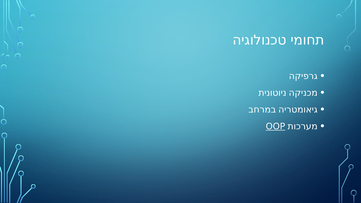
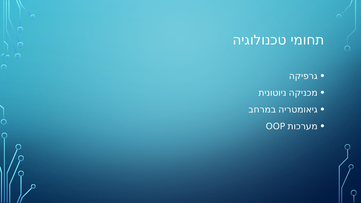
OOP underline: present -> none (276, 126)
